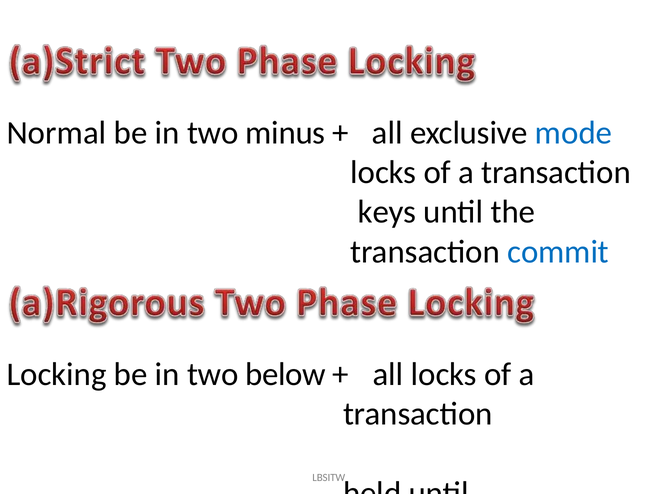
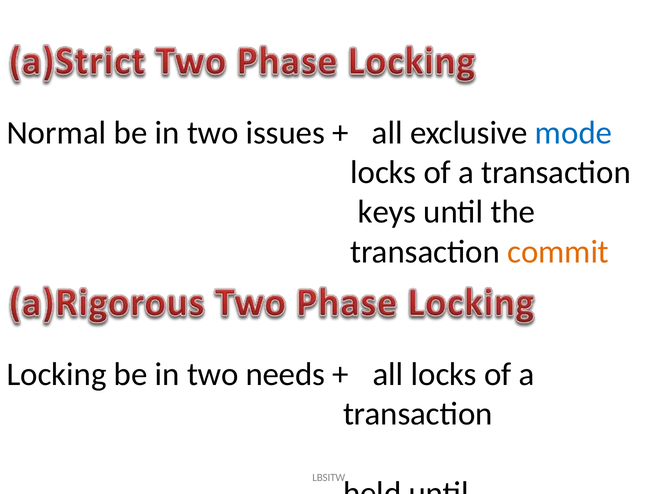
minus: minus -> issues (285, 133)
commit colour: blue -> orange (558, 251)
below: below -> needs (285, 374)
